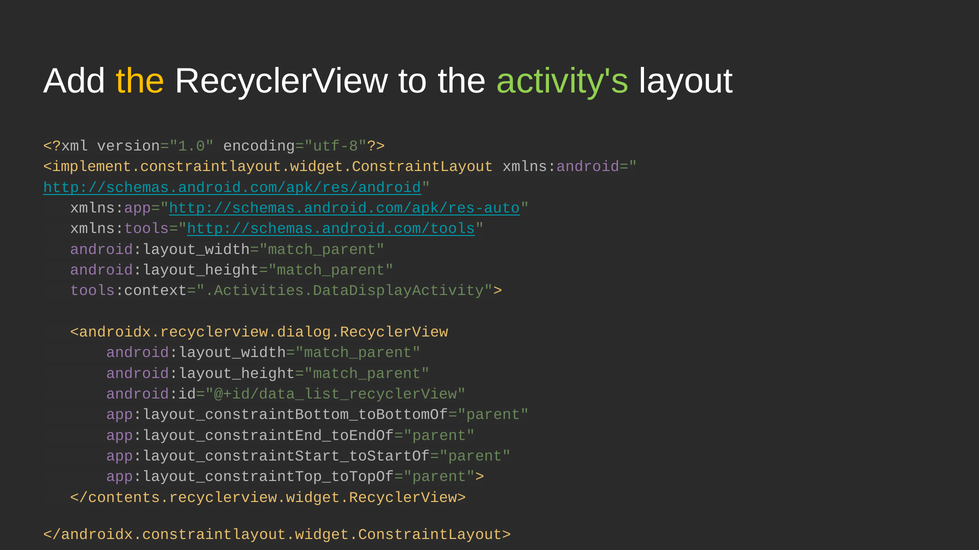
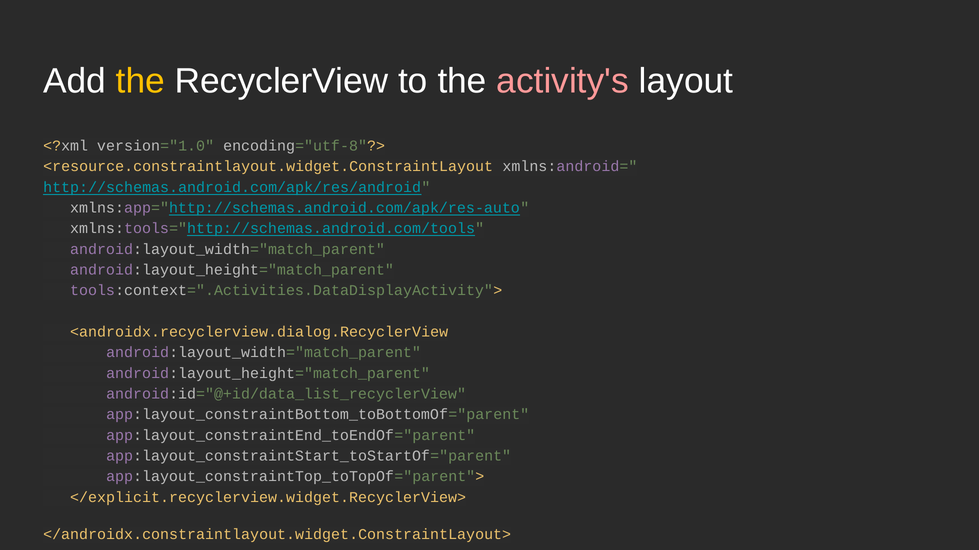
activity's colour: light green -> pink (563, 81)
<implement.constraintlayout.widget.ConstraintLayout: <implement.constraintlayout.widget.ConstraintLayout -> <resource.constraintlayout.widget.ConstraintLayout (268, 167)
</contents.recyclerview.widget.RecyclerView>: </contents.recyclerview.widget.RecyclerView> -> </explicit.recyclerview.widget.RecyclerView> (268, 498)
